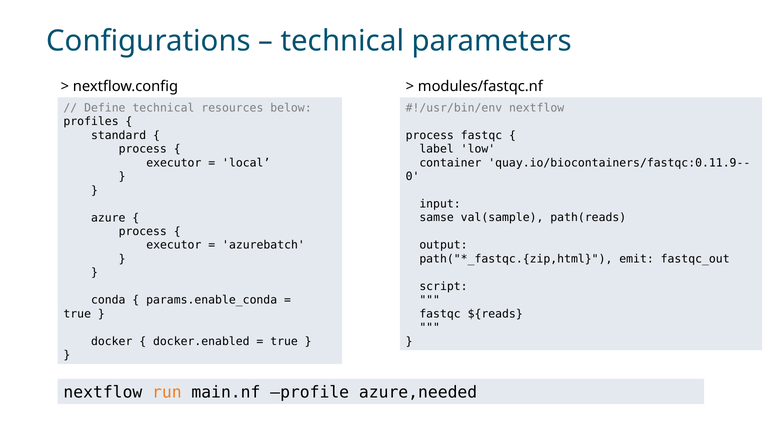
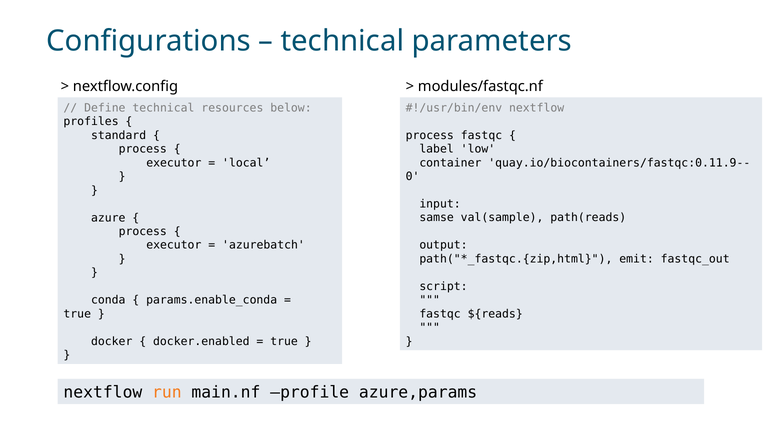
azure,needed: azure,needed -> azure,params (418, 393)
